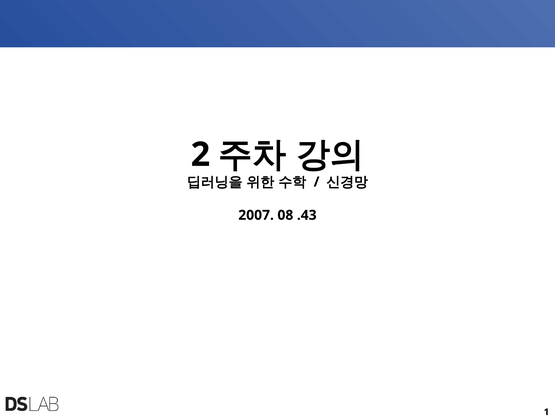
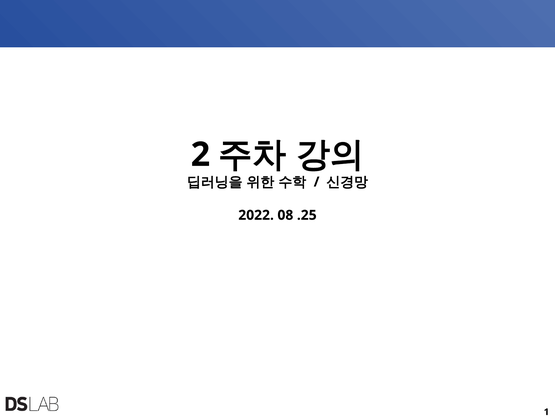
2007: 2007 -> 2022 (256, 215)
.43: .43 -> .25 (307, 215)
